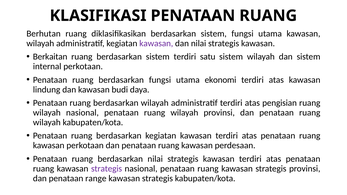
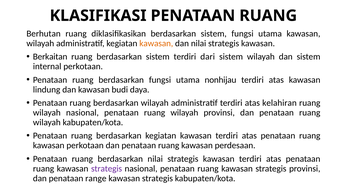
kawasan colour: purple -> orange (156, 43)
satu: satu -> dari (208, 57)
ekonomi: ekonomi -> nonhijau (220, 80)
pengisian: pengisian -> kelahiran (279, 103)
